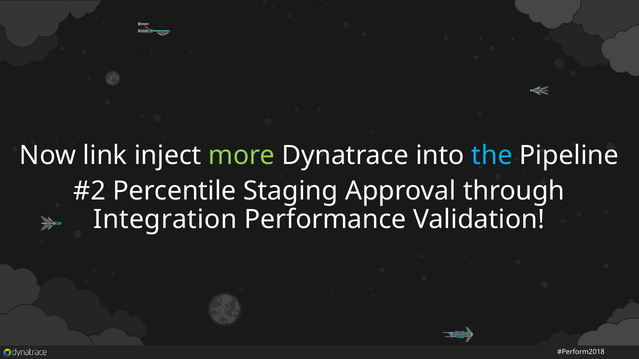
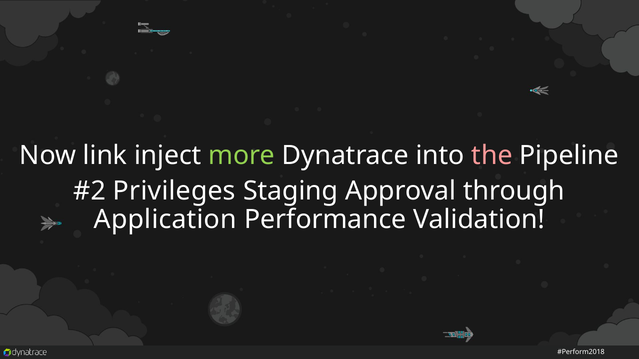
the colour: light blue -> pink (492, 156)
Percentile: Percentile -> Privileges (174, 191)
Integration: Integration -> Application (165, 220)
